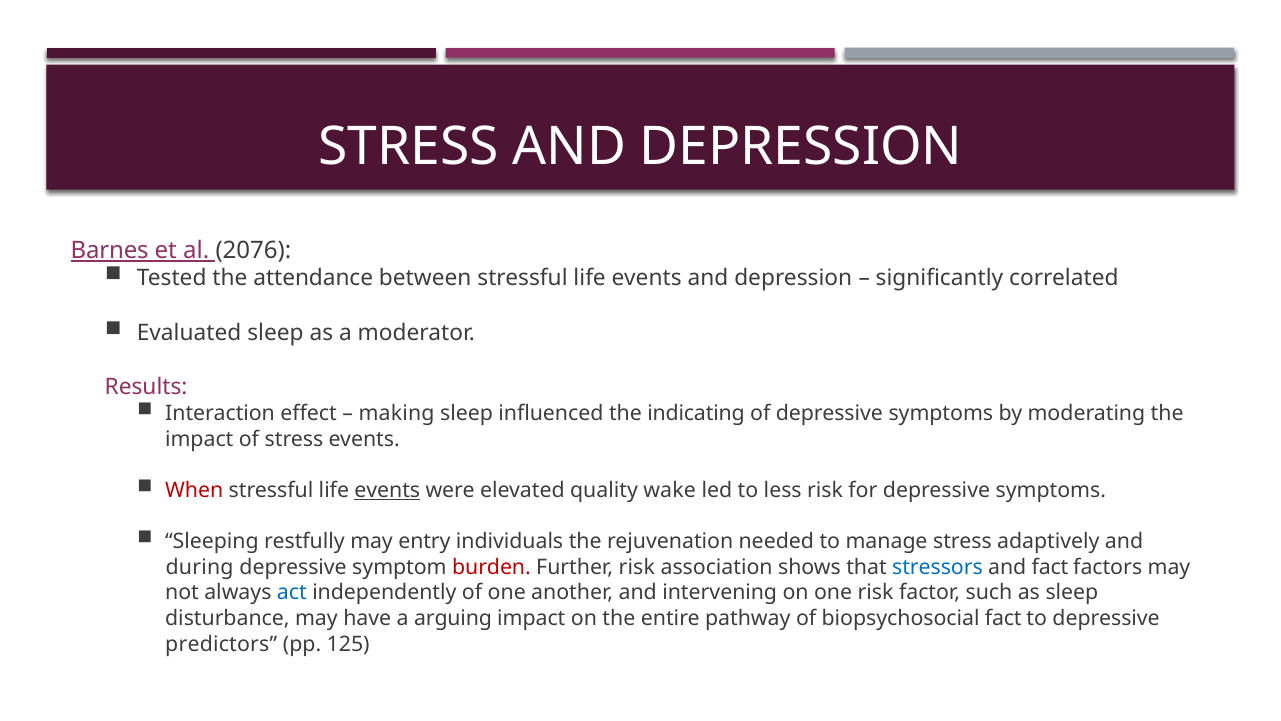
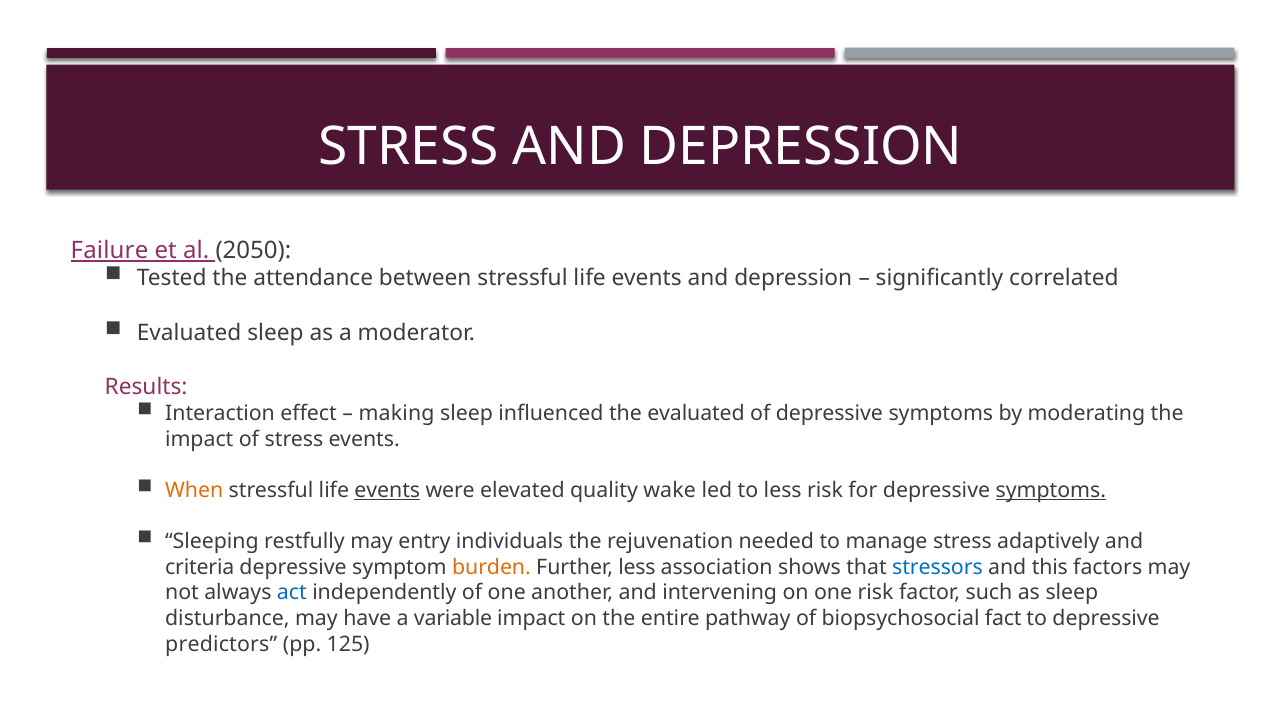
Barnes: Barnes -> Failure (109, 250)
2076: 2076 -> 2050 (253, 250)
the indicating: indicating -> evaluated (696, 413)
When colour: red -> orange (194, 490)
symptoms underline: none -> present (1051, 490)
during: during -> criteria (200, 567)
burden colour: red -> orange (491, 567)
Further risk: risk -> less (637, 567)
and fact: fact -> this (1050, 567)
arguing: arguing -> variable (453, 618)
